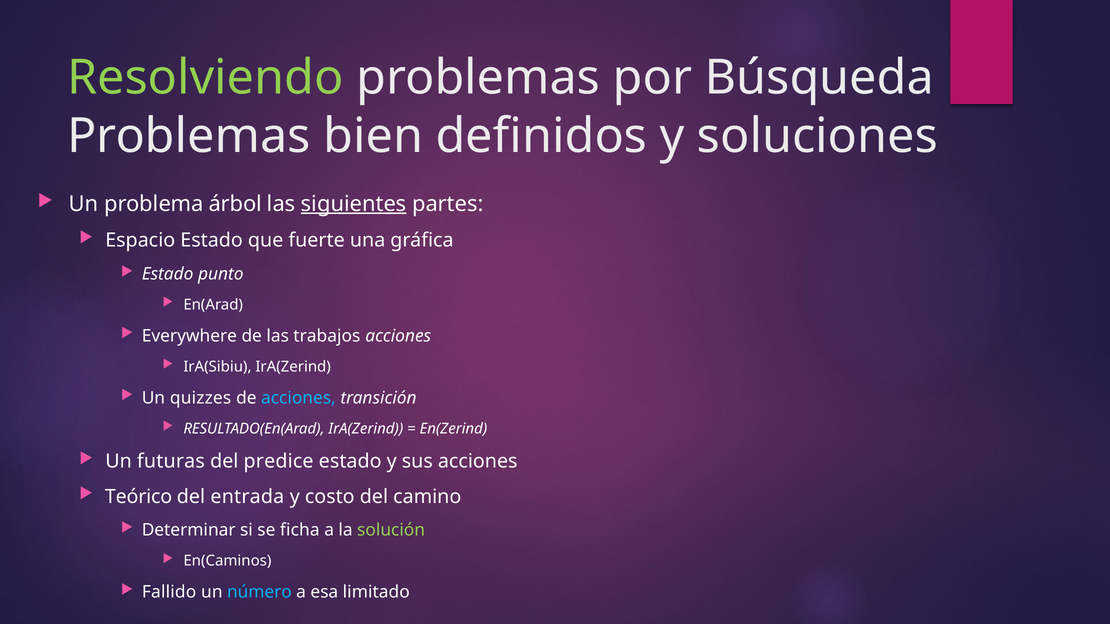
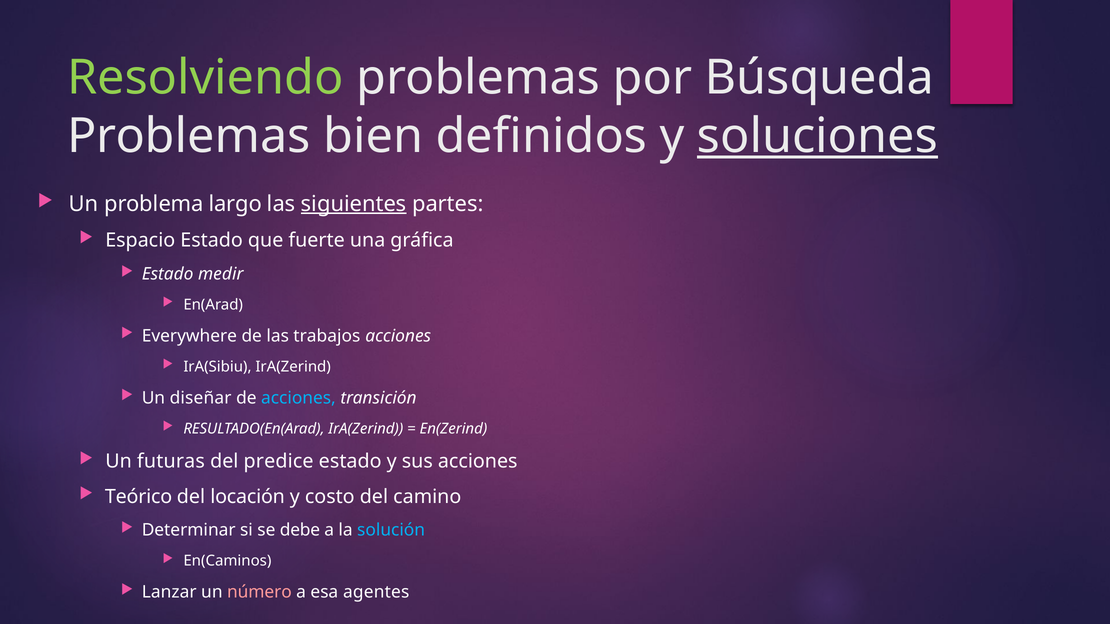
soluciones underline: none -> present (818, 136)
árbol: árbol -> largo (235, 204)
punto: punto -> medir (221, 274)
quizzes: quizzes -> diseñar (201, 398)
entrada: entrada -> locación (248, 497)
ficha: ficha -> debe (300, 530)
solución colour: light green -> light blue (391, 530)
Fallido: Fallido -> Lanzar (169, 592)
número colour: light blue -> pink (259, 592)
limitado: limitado -> agentes (376, 592)
